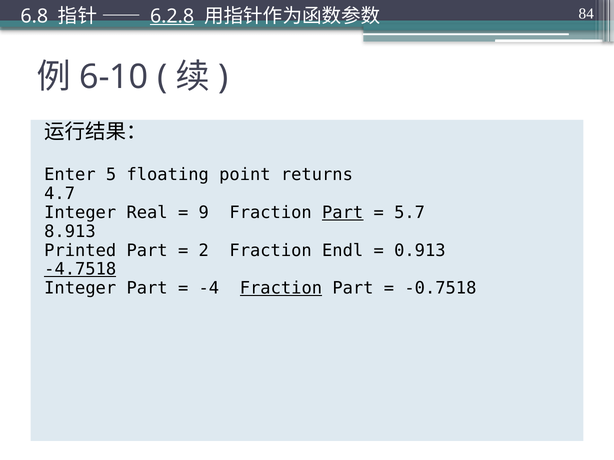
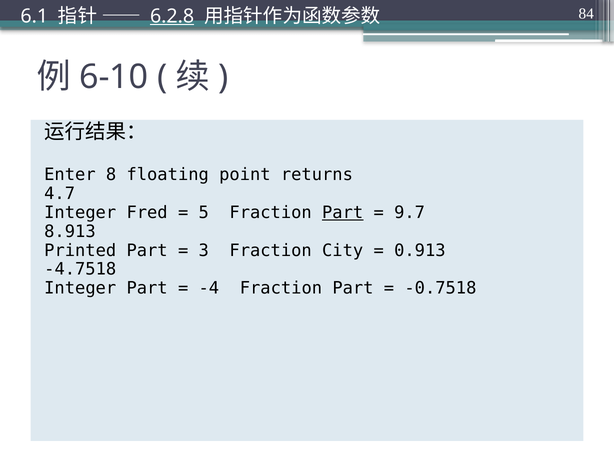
6.8: 6.8 -> 6.1 (34, 16)
5: 5 -> 8 (111, 175)
Real: Real -> Fred (147, 213)
9: 9 -> 5 (204, 213)
5.7: 5.7 -> 9.7 (410, 213)
2: 2 -> 3 (204, 251)
Endl: Endl -> City (343, 251)
-4.7518 underline: present -> none (80, 270)
Fraction underline: present -> none (281, 289)
